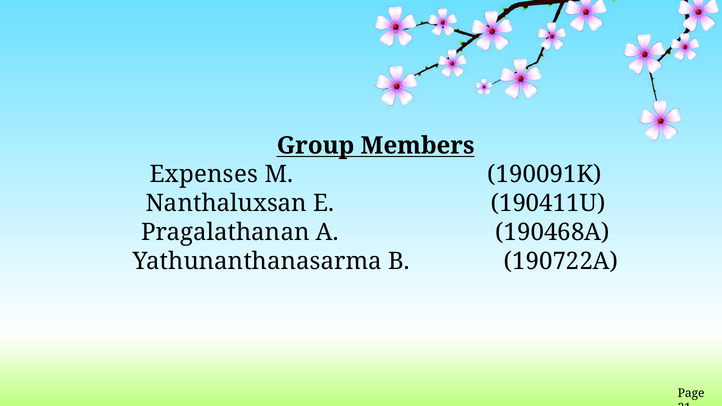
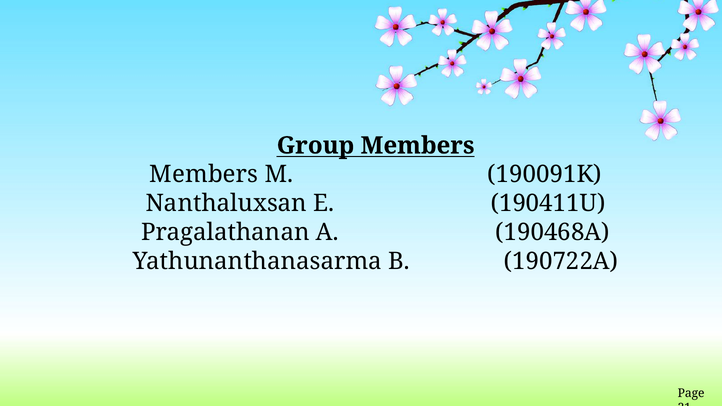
Expenses: Expenses -> Members (204, 175)
